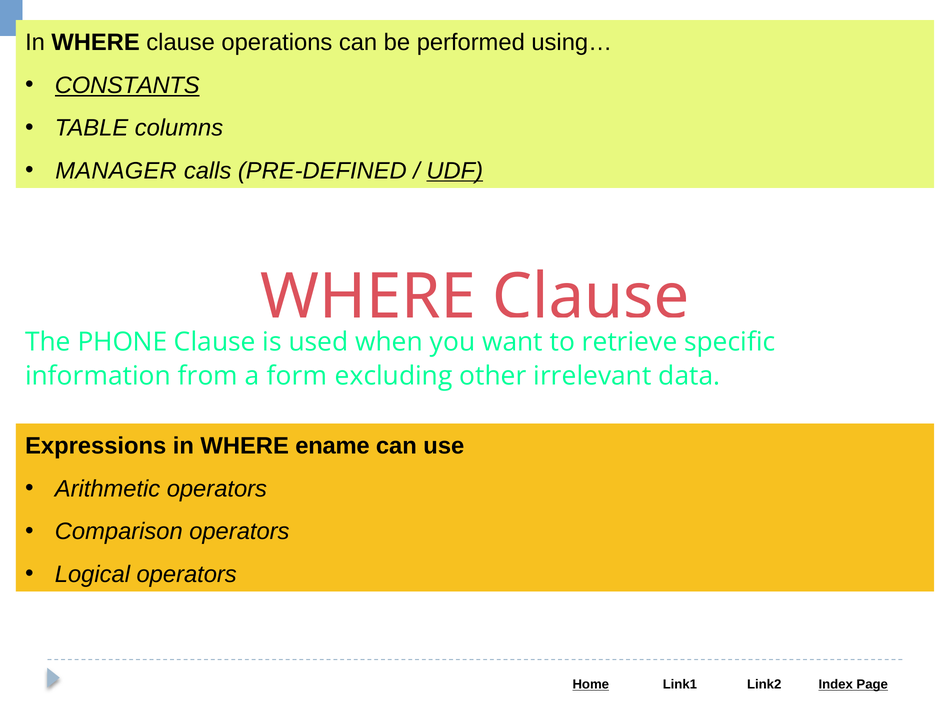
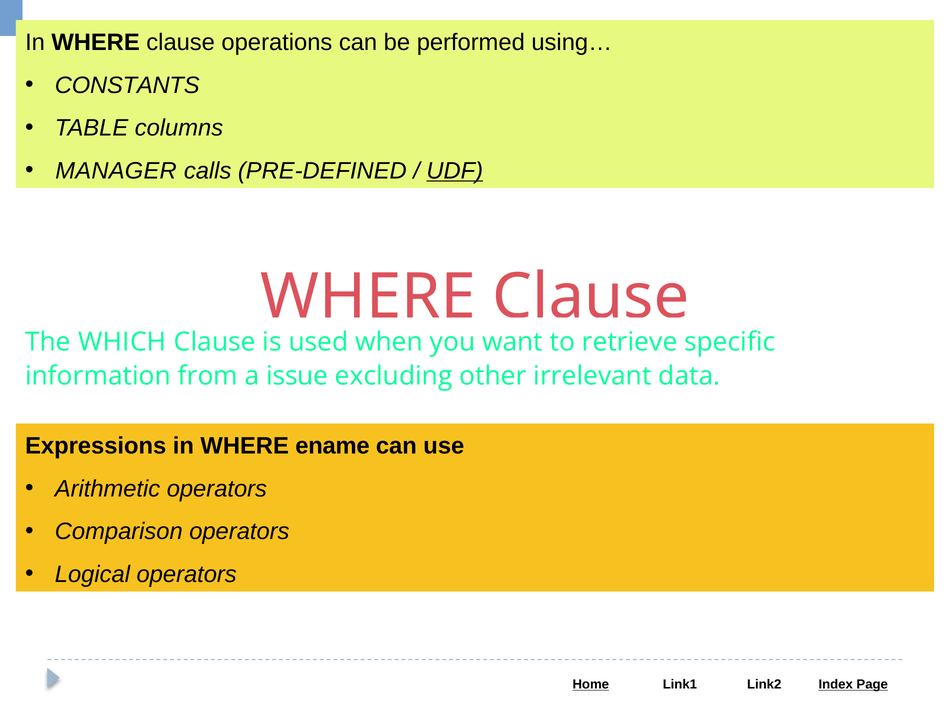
CONSTANTS underline: present -> none (127, 85)
PHONE: PHONE -> WHICH (122, 342)
form: form -> issue (297, 376)
